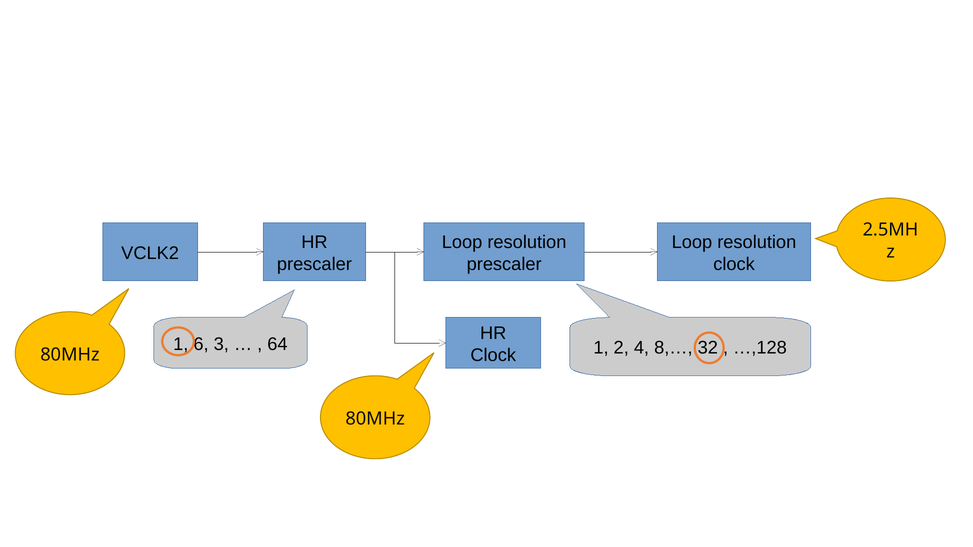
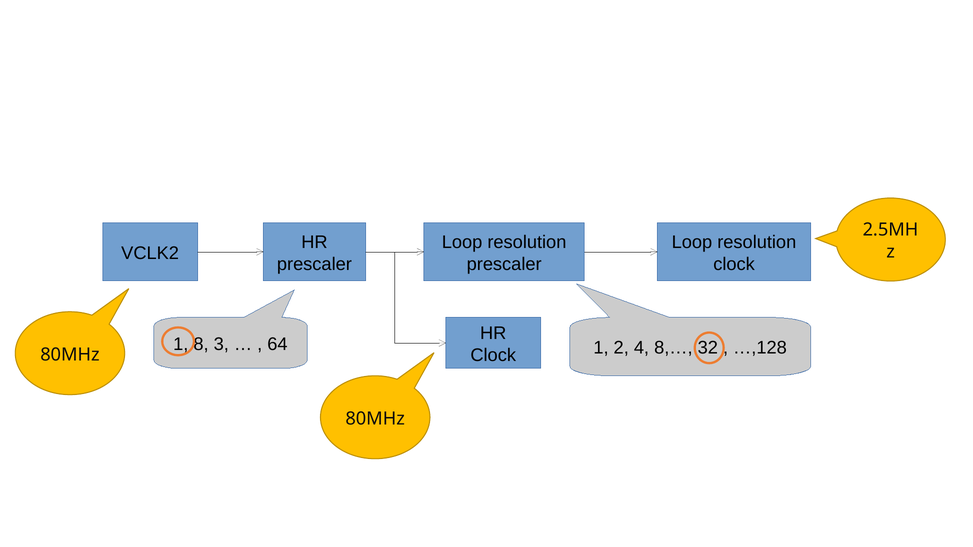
6: 6 -> 8 (201, 344)
